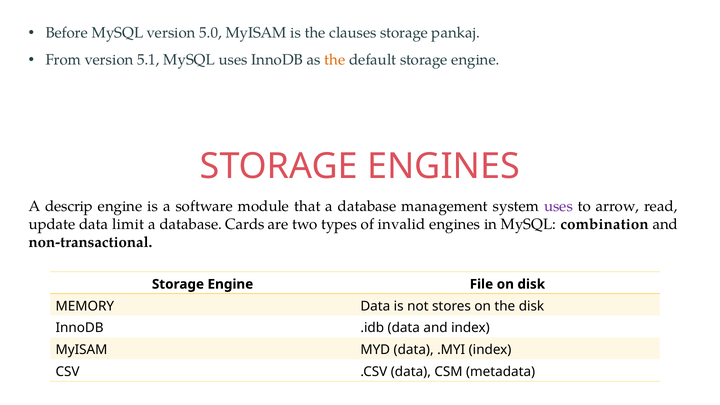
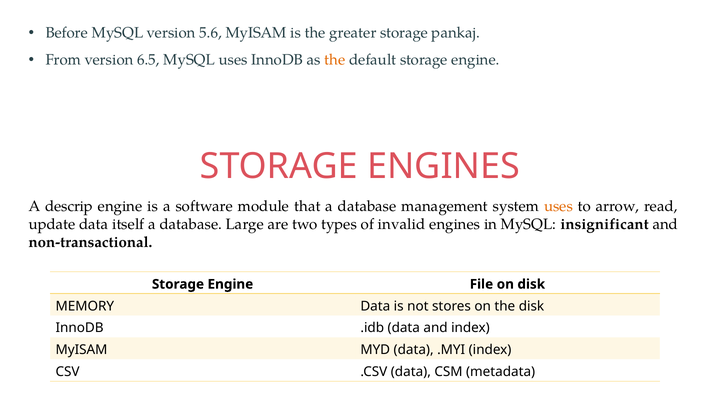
5.0: 5.0 -> 5.6 (211, 33)
clauses: clauses -> greater (353, 33)
5.1: 5.1 -> 6.5 (148, 60)
uses colour: purple -> orange (559, 206)
limit: limit -> itself (128, 224)
Cards: Cards -> Large (245, 224)
combination: combination -> insignificant (605, 224)
